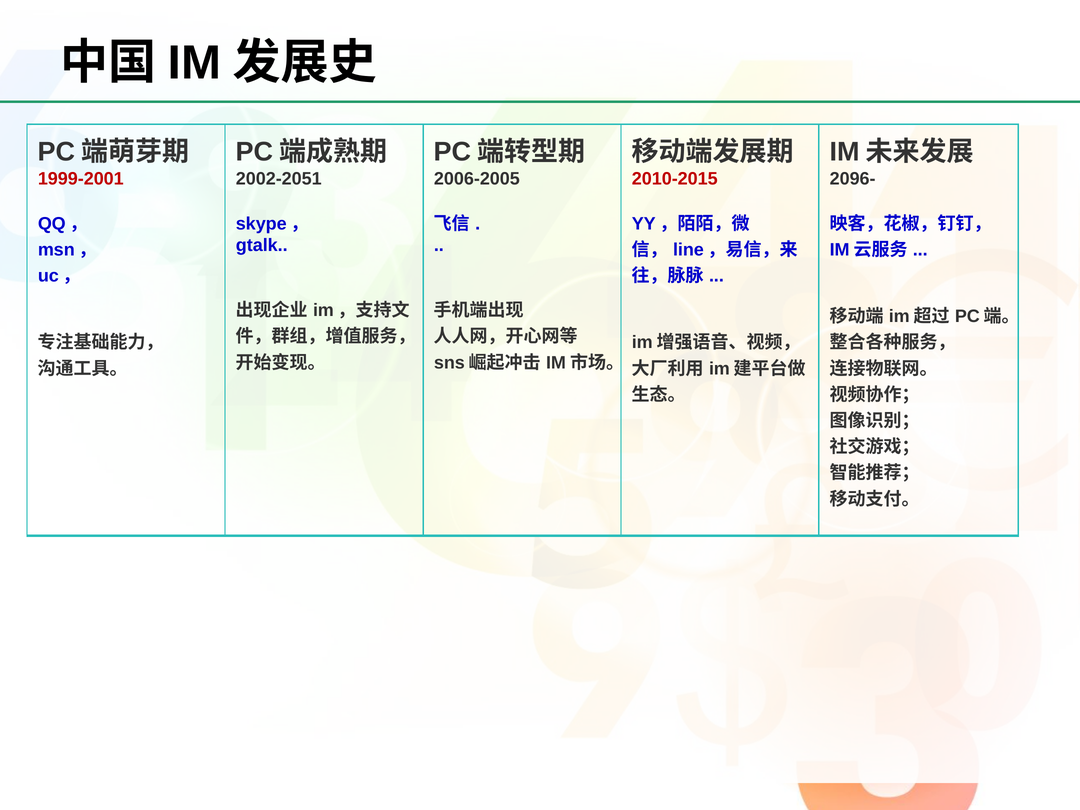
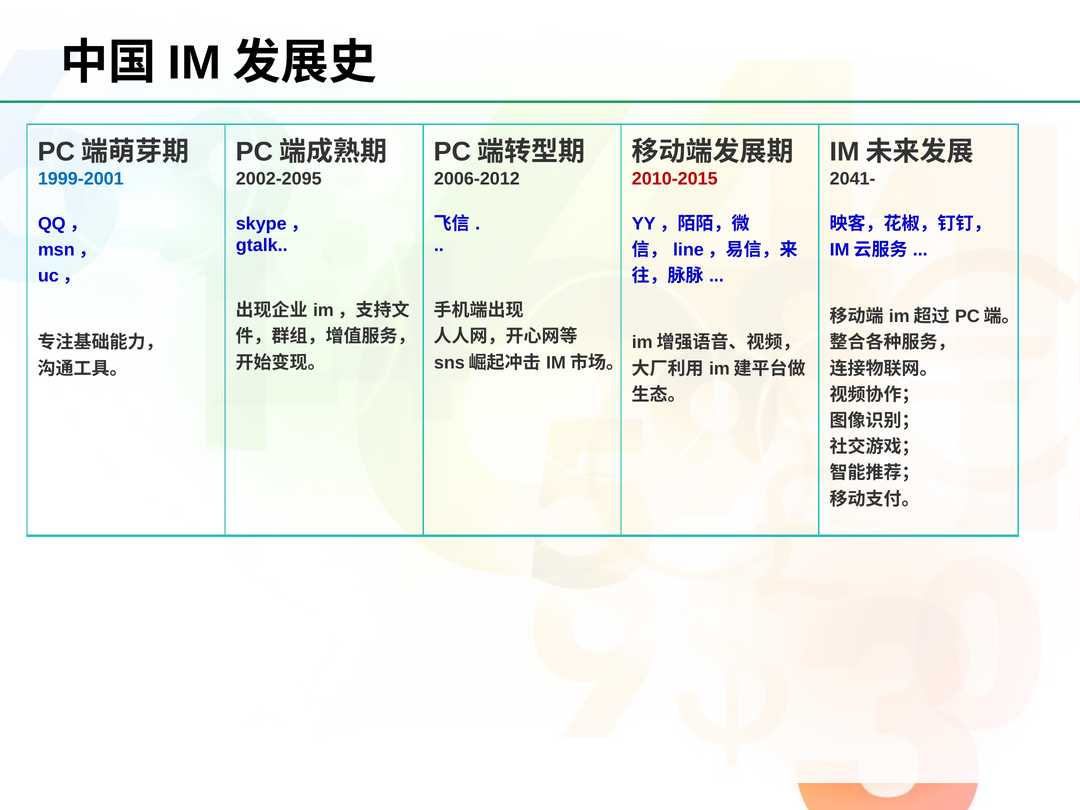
1999-2001 colour: red -> blue (81, 179)
2002-2051: 2002-2051 -> 2002-2095 (279, 179)
2006-2005: 2006-2005 -> 2006-2012 (477, 179)
2096-: 2096- -> 2041- (853, 179)
